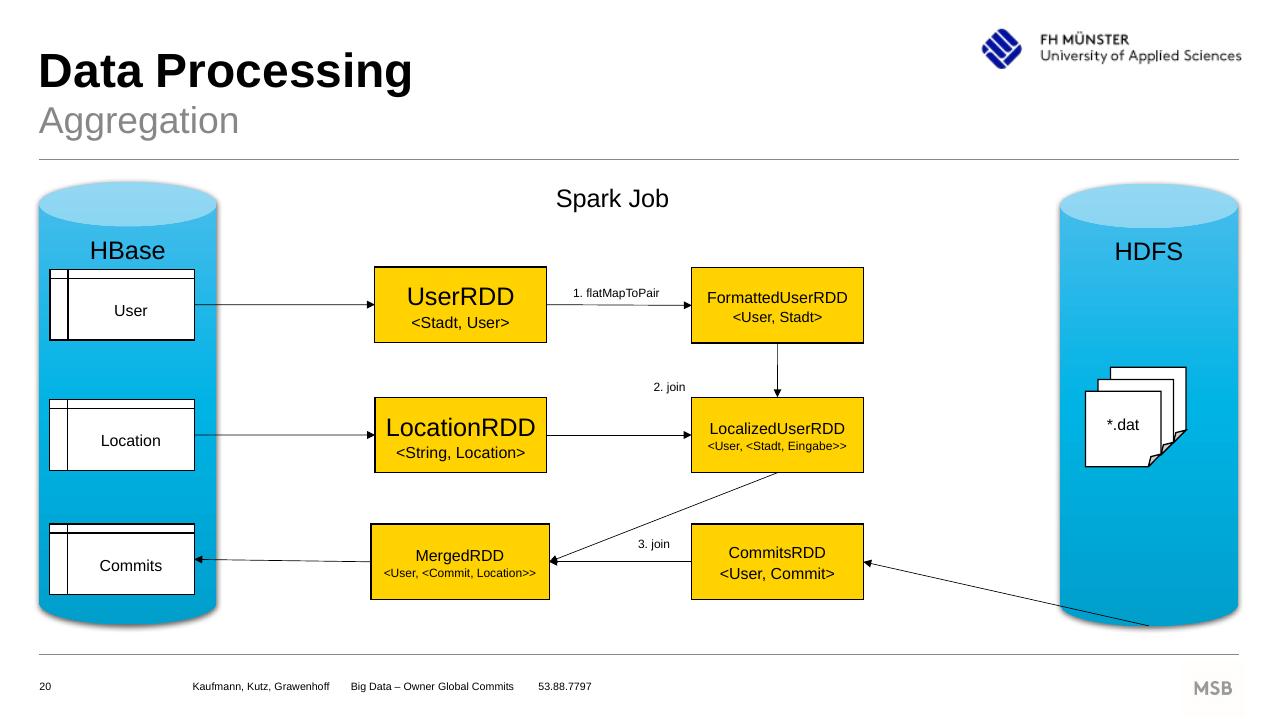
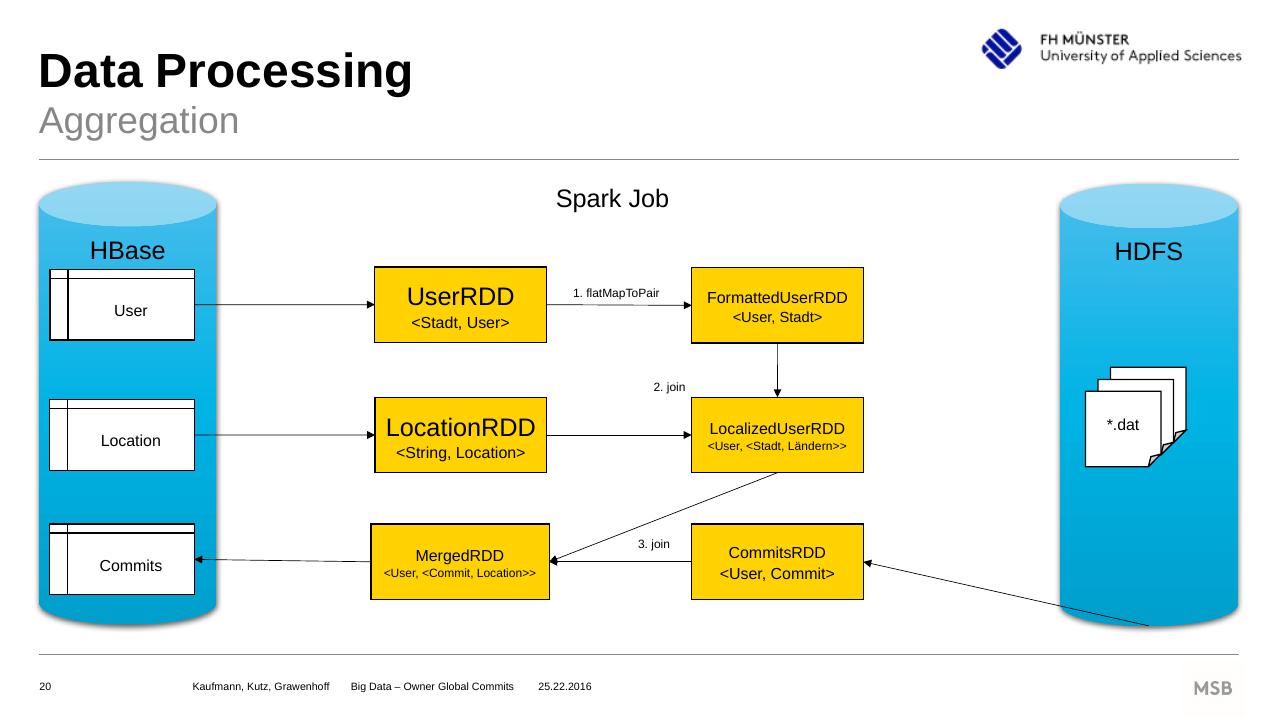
Eingabe>>: Eingabe>> -> Ländern>> (817, 447)
53.88.7797: 53.88.7797 -> 25.22.2016 (565, 687)
